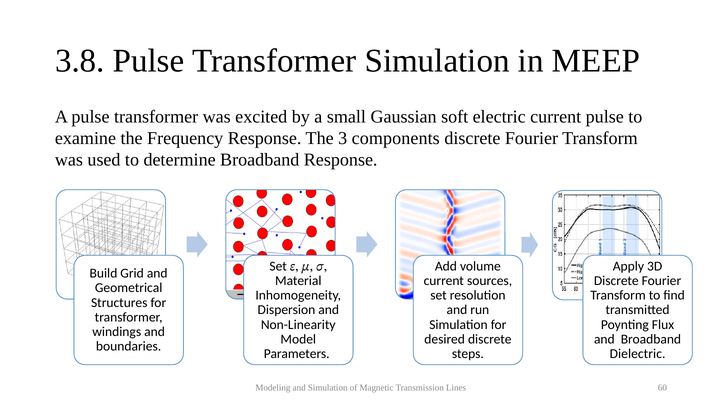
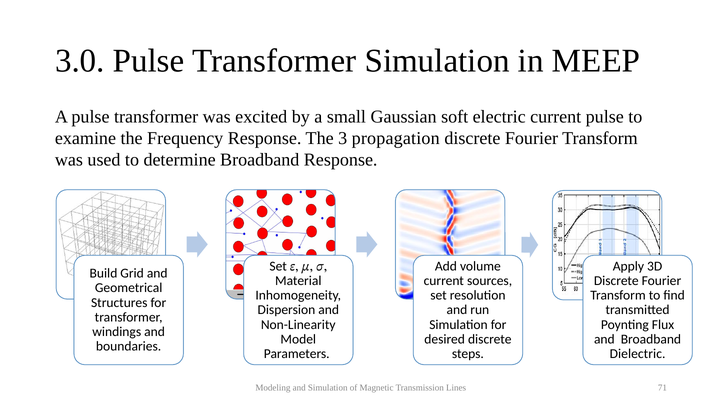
3.8: 3.8 -> 3.0 (80, 61)
components: components -> propagation (396, 138)
60: 60 -> 71 (662, 388)
